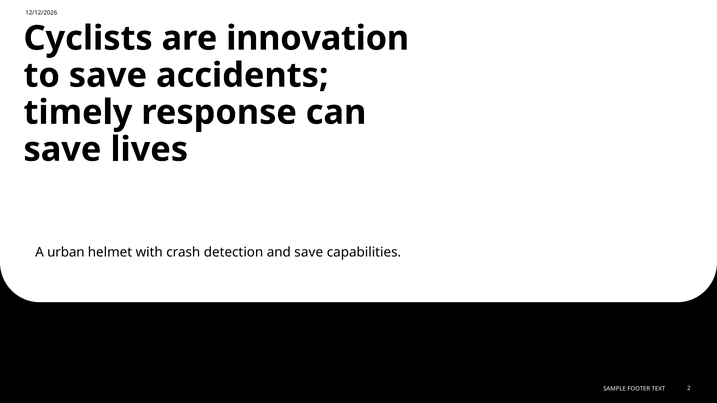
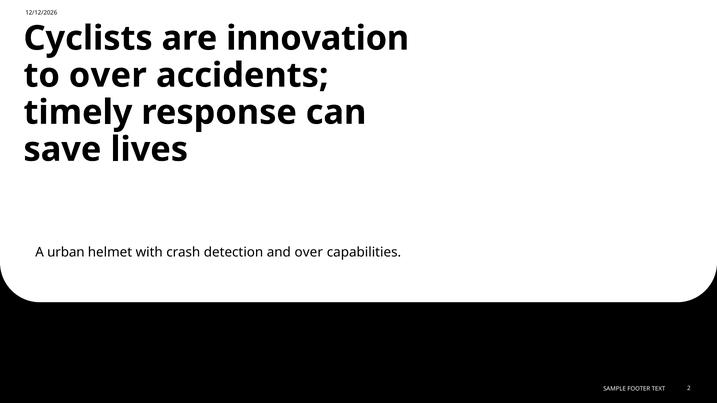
to save: save -> over (108, 75)
and save: save -> over (309, 252)
